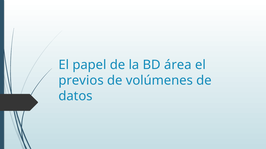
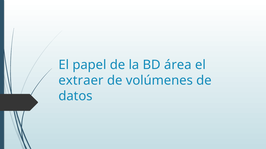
previos: previos -> extraer (81, 81)
